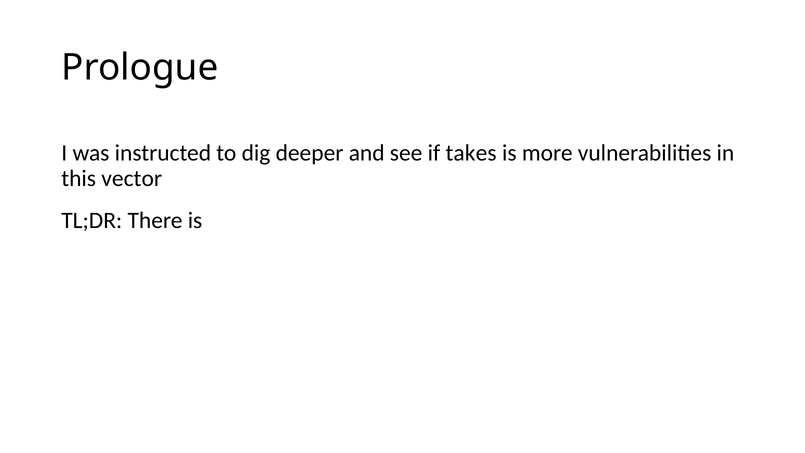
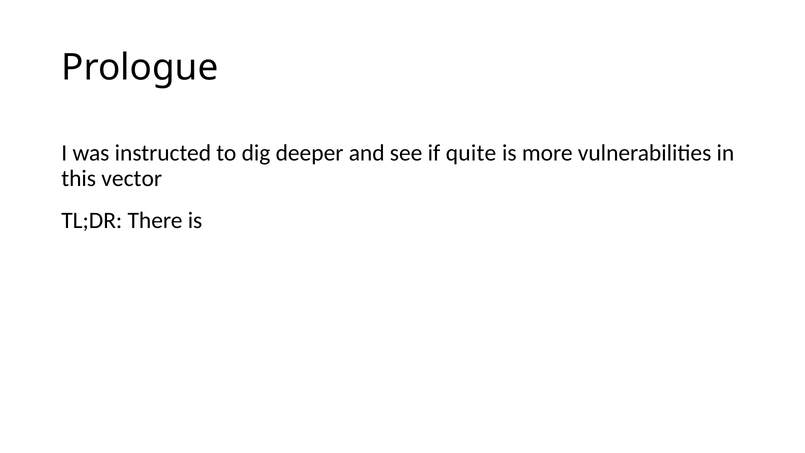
takes: takes -> quite (471, 153)
